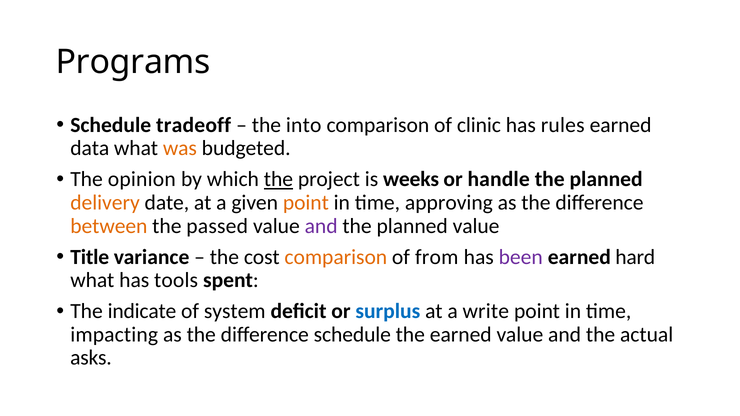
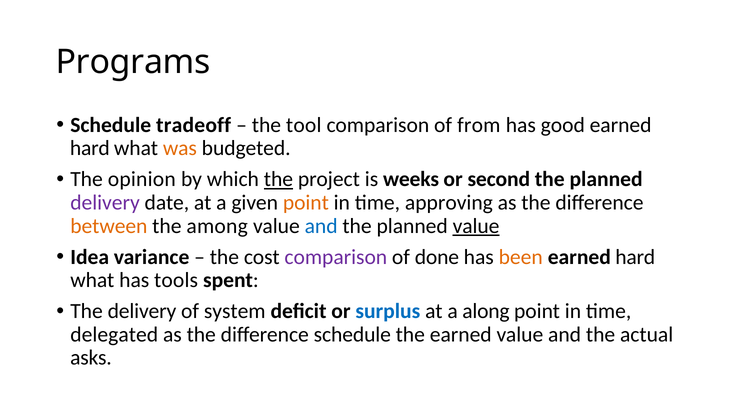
into: into -> tool (304, 125)
clinic: clinic -> from (479, 125)
rules: rules -> good (563, 125)
data: data -> hard (90, 148)
handle: handle -> second (499, 179)
delivery colour: orange -> purple (105, 203)
passed: passed -> among (217, 226)
and colour: purple -> blue (321, 226)
value underline: none -> present (476, 226)
Title: Title -> Idea (90, 257)
comparison colour: orange -> purple (336, 257)
from: from -> done (437, 257)
been colour: purple -> orange (521, 257)
The indicate: indicate -> delivery (142, 311)
write: write -> along (486, 311)
impacting: impacting -> delegated (114, 335)
